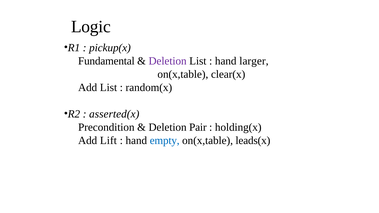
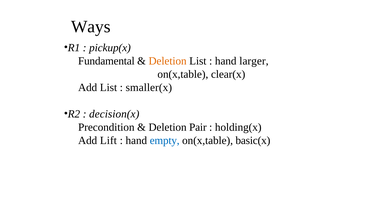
Logic: Logic -> Ways (91, 27)
Deletion colour: purple -> orange (168, 61)
random(x: random(x -> smaller(x (149, 87)
asserted(x: asserted(x -> decision(x (114, 114)
leads(x: leads(x -> basic(x (253, 141)
